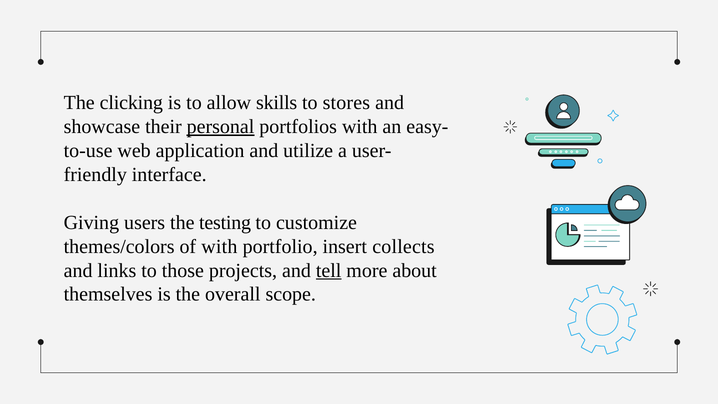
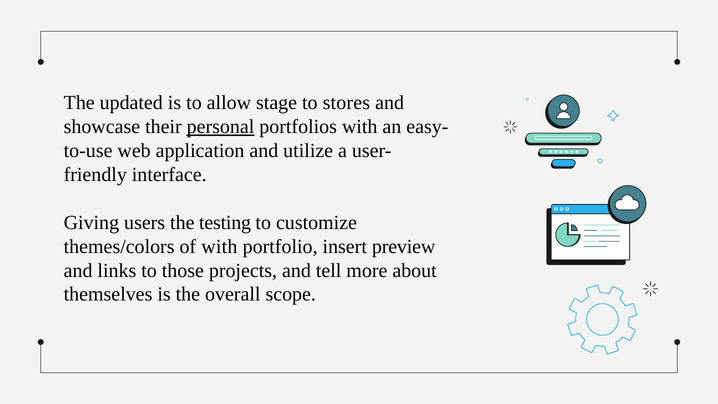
clicking: clicking -> updated (131, 103)
skills: skills -> stage (277, 103)
collects: collects -> preview (404, 246)
tell underline: present -> none (329, 270)
